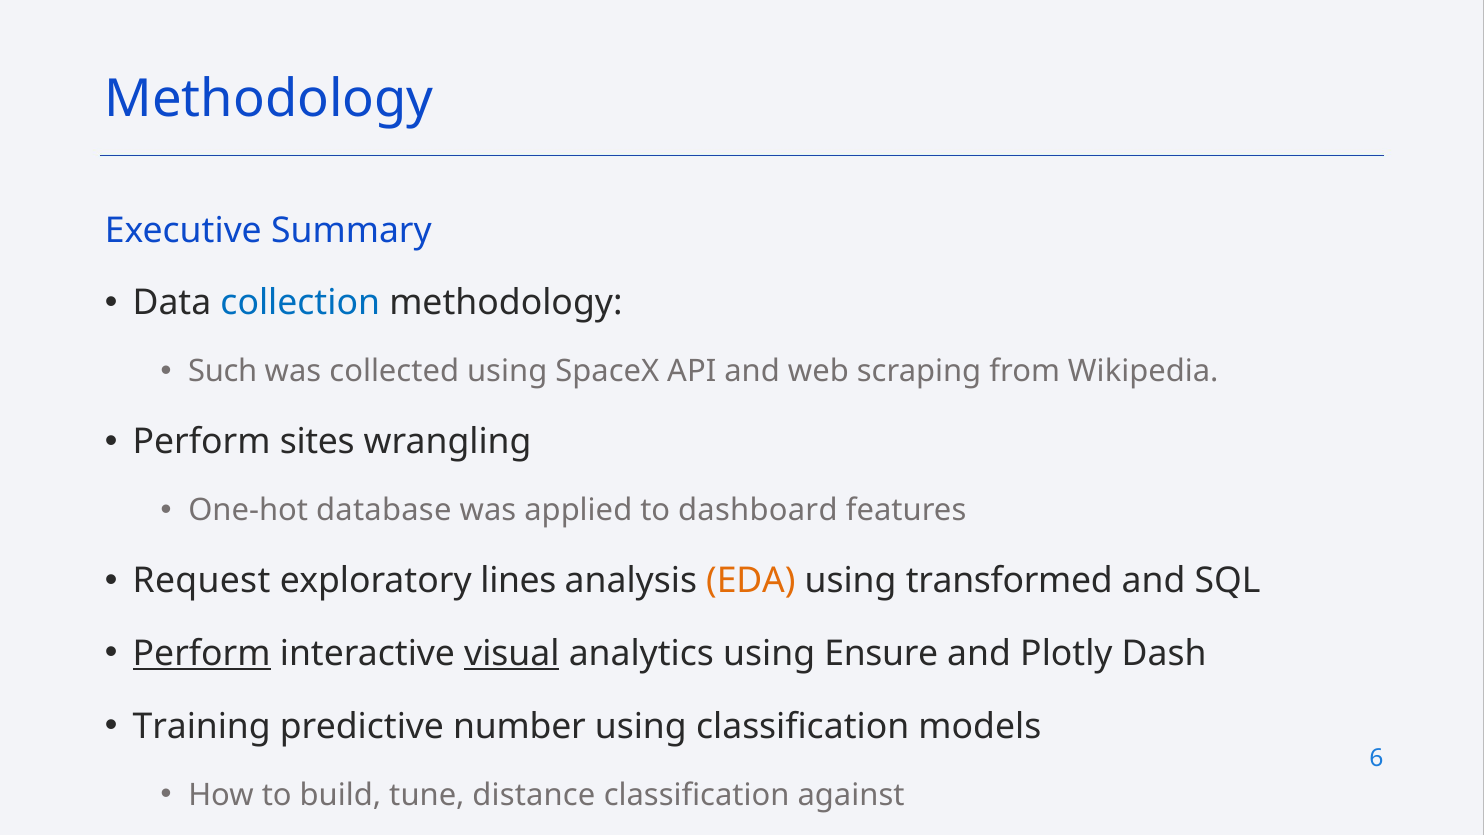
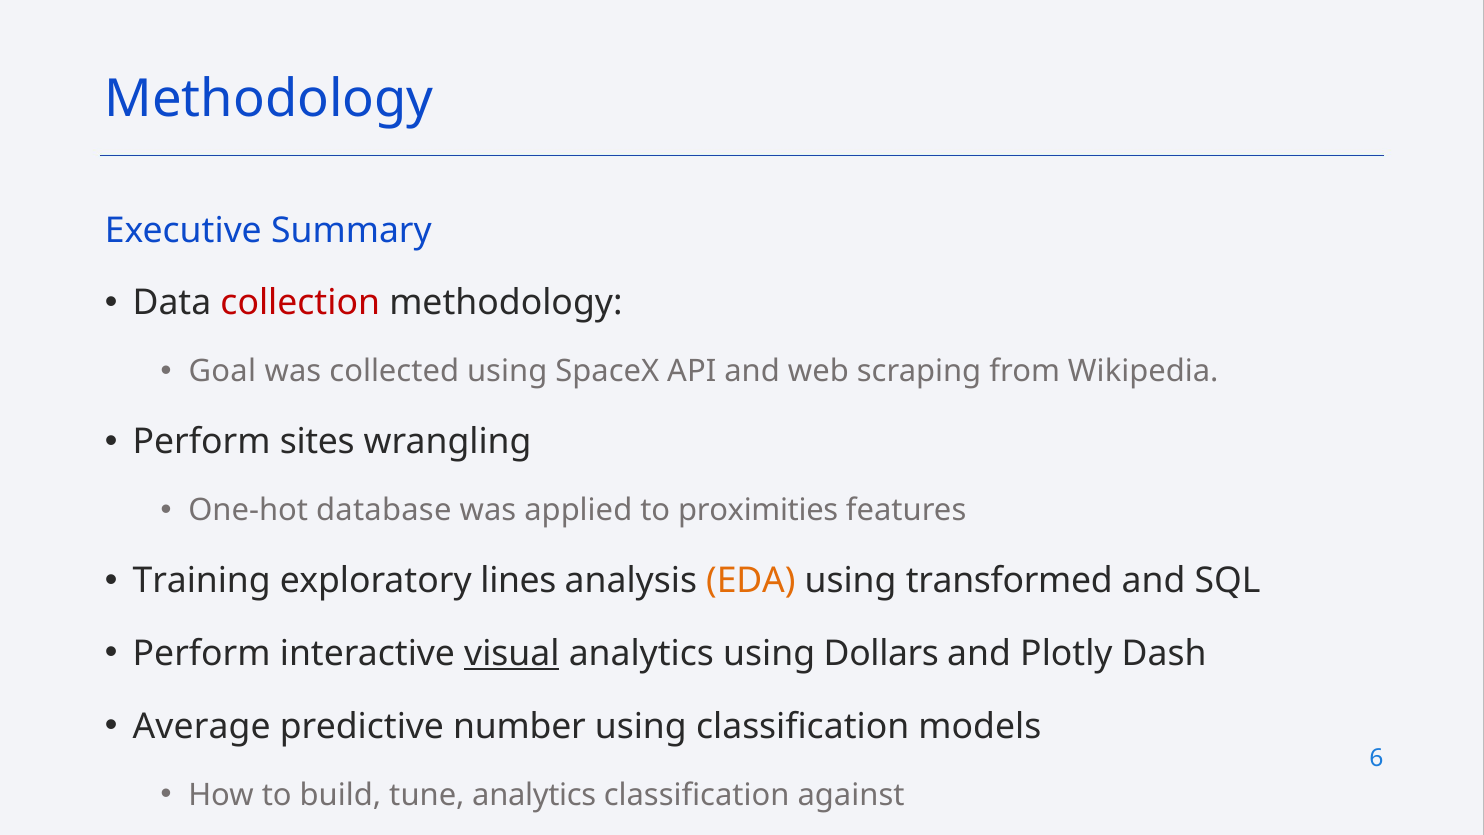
collection colour: blue -> red (300, 303)
Such: Such -> Goal (222, 372)
dashboard: dashboard -> proximities (758, 511)
Request: Request -> Training (202, 581)
Perform underline: present -> none (202, 654)
Ensure: Ensure -> Dollars (881, 654)
Training: Training -> Average (202, 727)
tune distance: distance -> analytics (534, 795)
